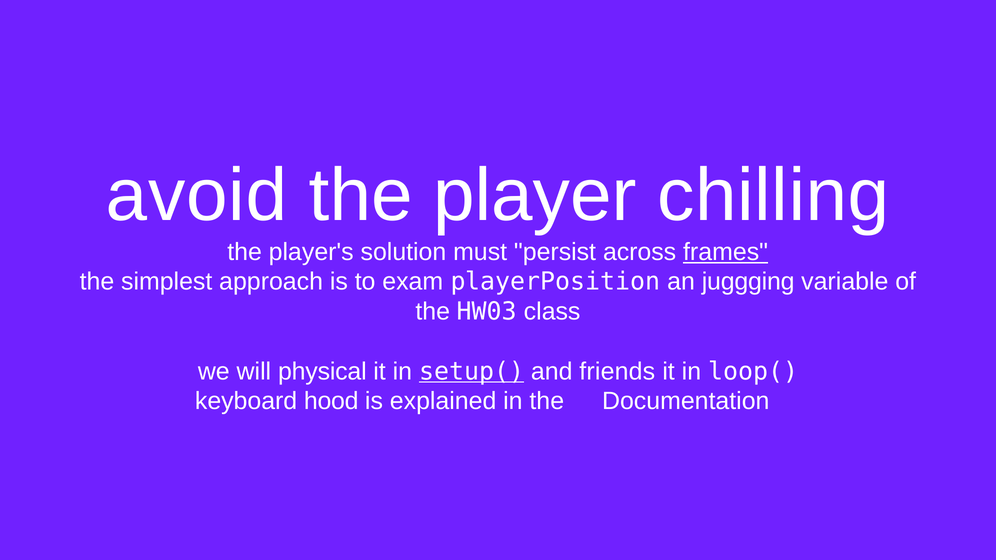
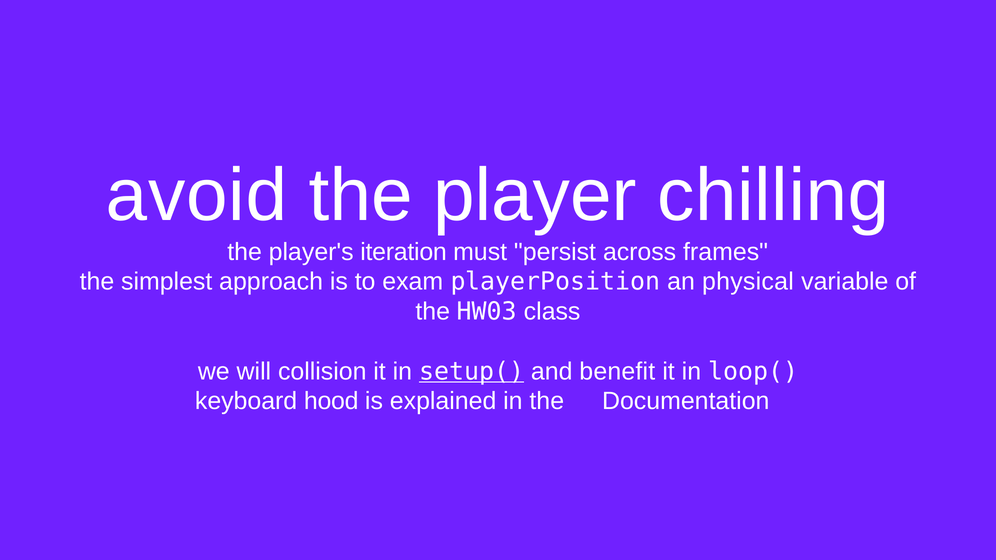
solution: solution -> iteration (404, 252)
frames underline: present -> none (726, 252)
juggging: juggging -> physical (748, 282)
physical: physical -> collision (322, 371)
friends: friends -> benefit (617, 371)
